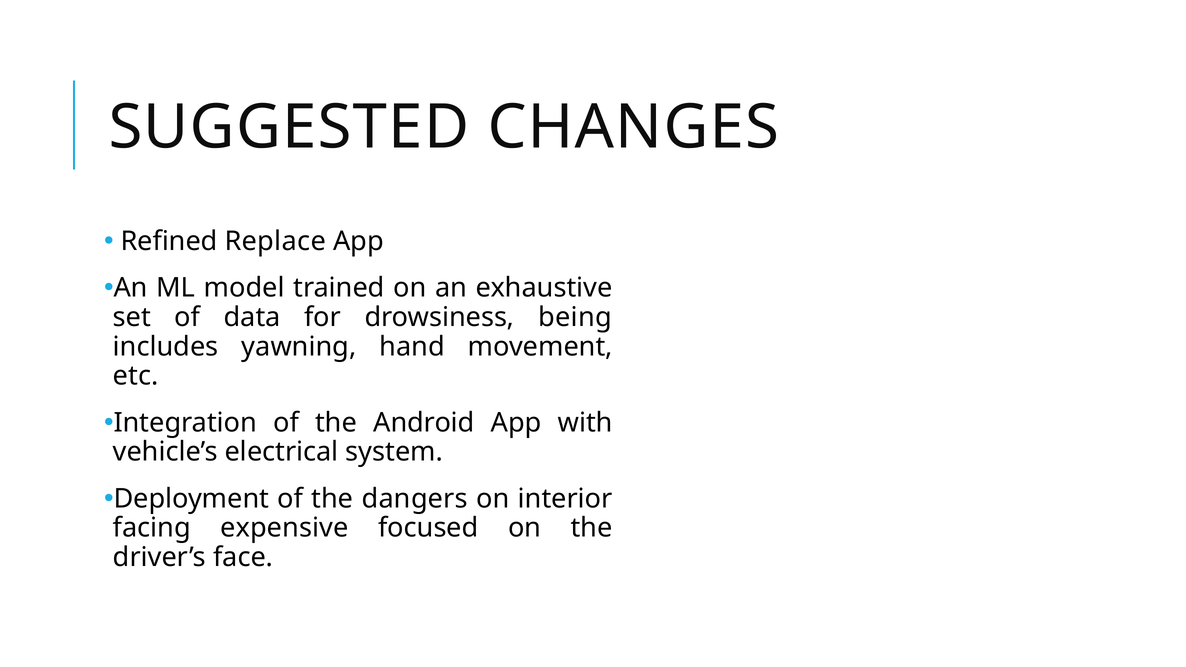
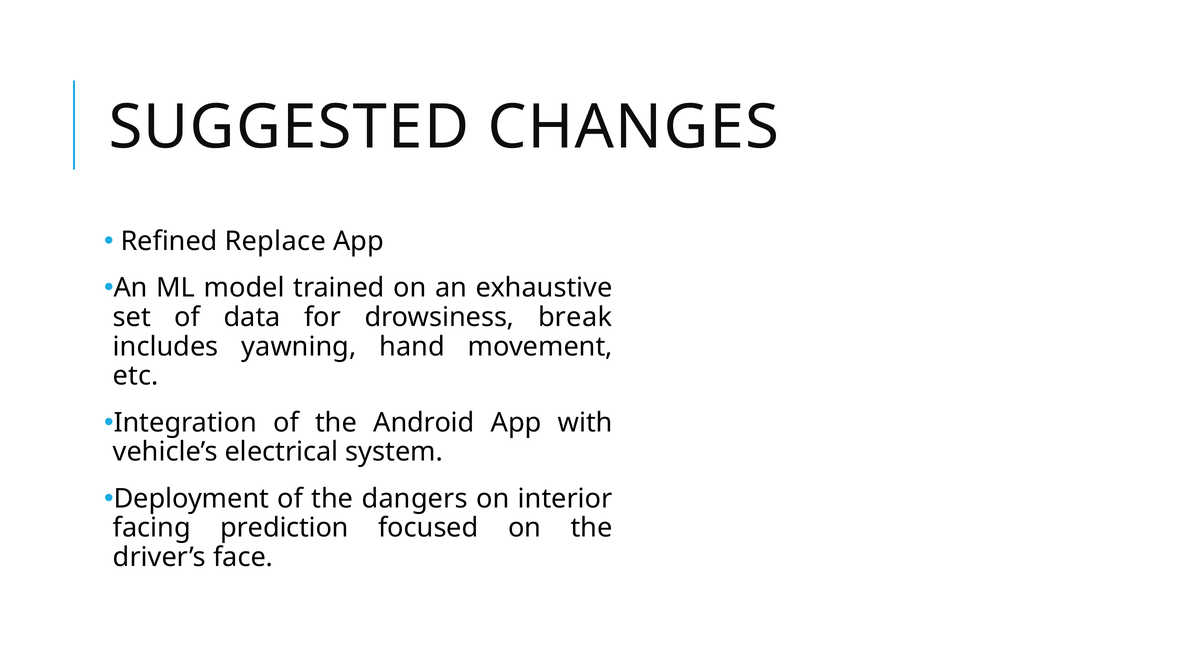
being: being -> break (575, 317)
expensive: expensive -> prediction (285, 528)
